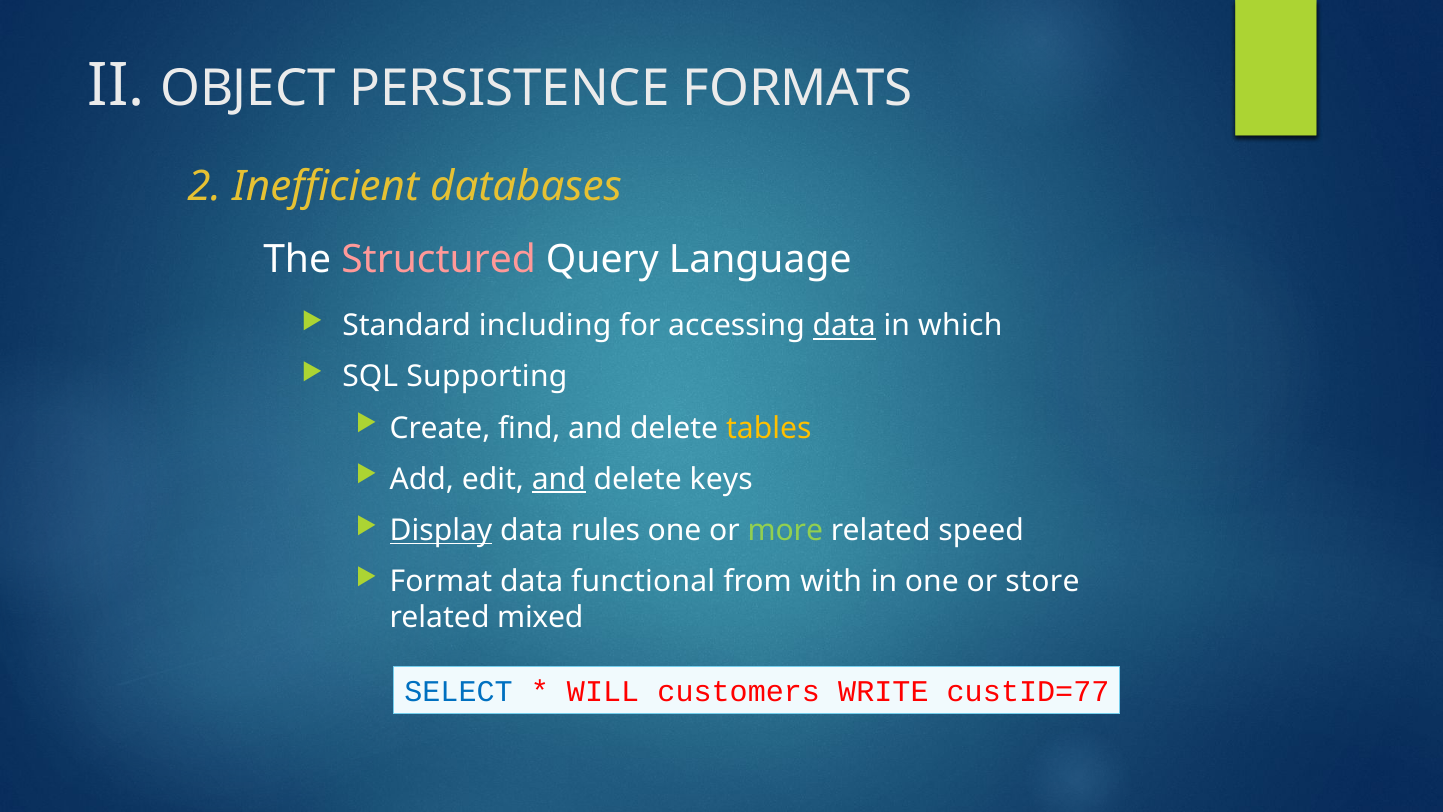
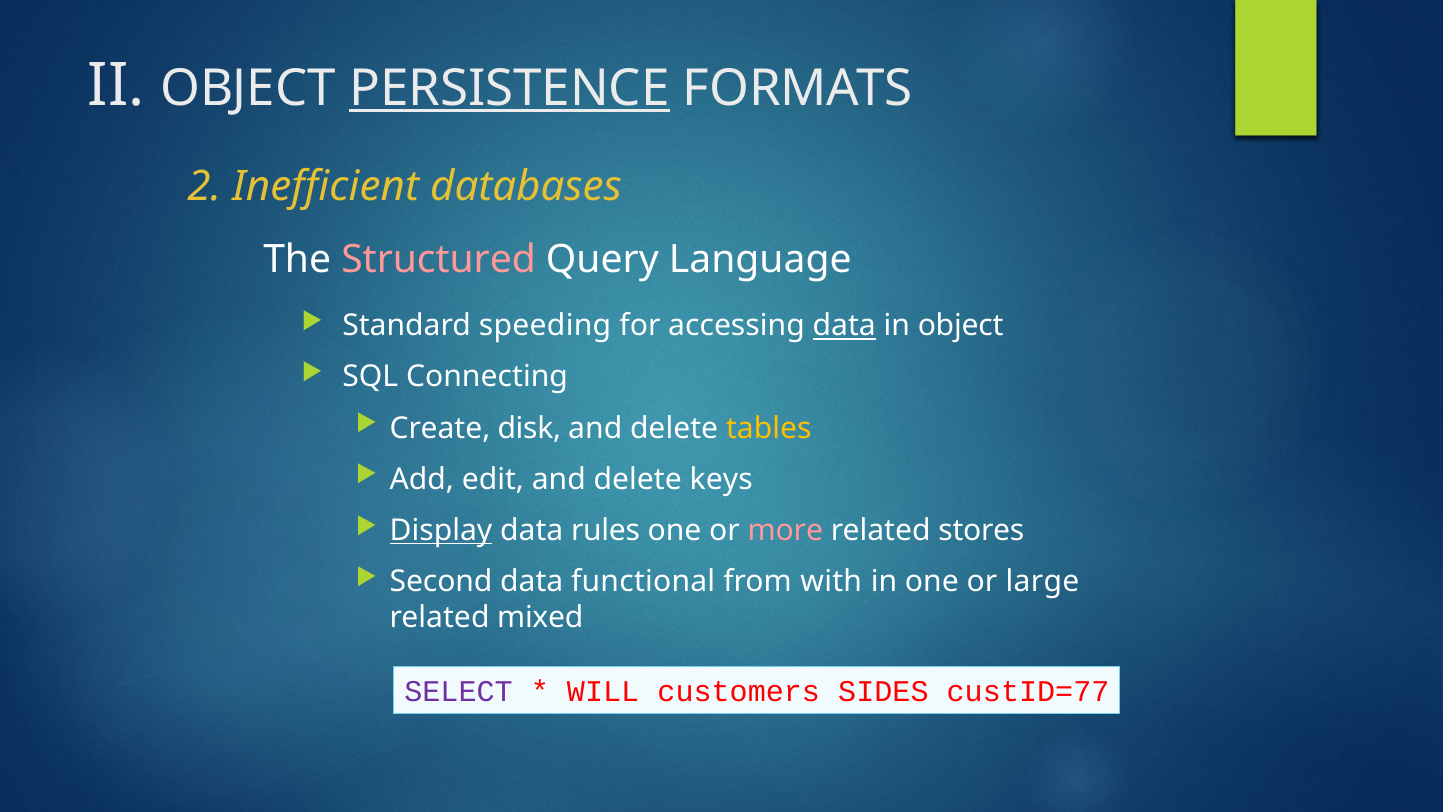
PERSISTENCE underline: none -> present (509, 88)
including: including -> speeding (545, 326)
in which: which -> object (961, 326)
Supporting: Supporting -> Connecting (487, 377)
find: find -> disk (529, 428)
and underline: present -> none (559, 479)
more colour: light green -> pink (785, 530)
speed: speed -> stores (981, 530)
Format: Format -> Second (441, 582)
store: store -> large (1042, 582)
SELECT colour: blue -> purple (459, 692)
WRITE: WRITE -> SIDES (883, 692)
